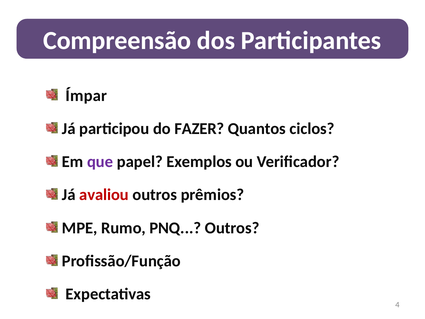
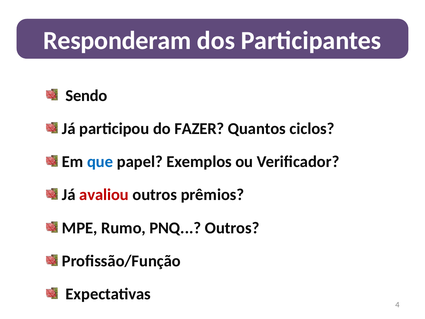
Compreensão: Compreensão -> Responderam (117, 41)
Ímpar: Ímpar -> Sendo (86, 95)
que colour: purple -> blue (100, 162)
